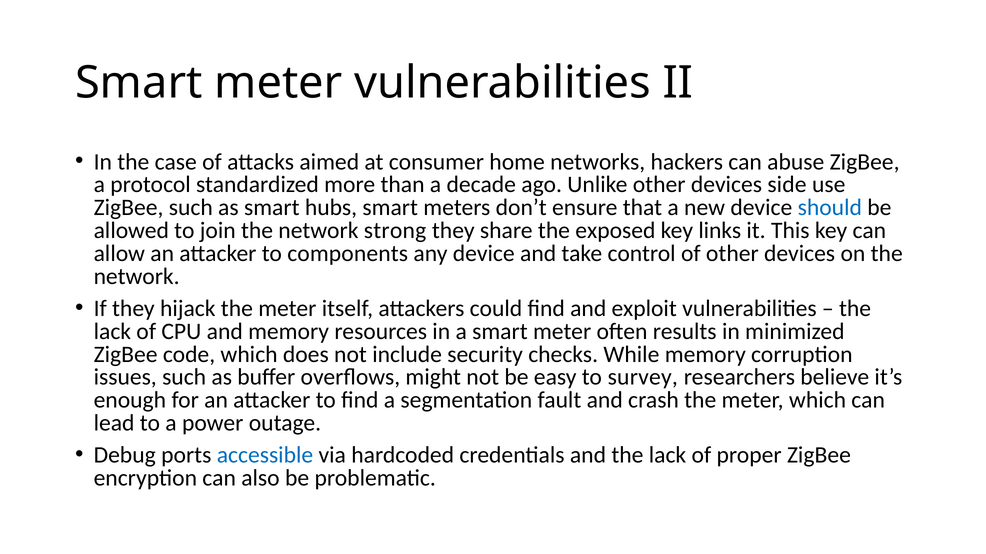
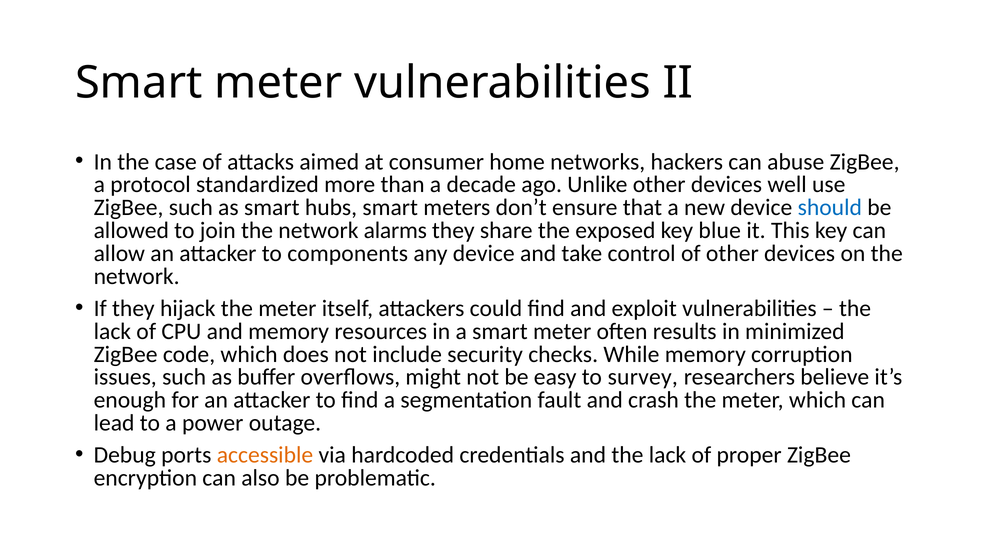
side: side -> well (787, 185)
strong: strong -> alarms (395, 231)
links: links -> blue (720, 231)
accessible colour: blue -> orange (265, 456)
